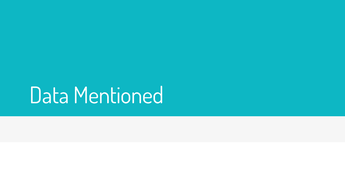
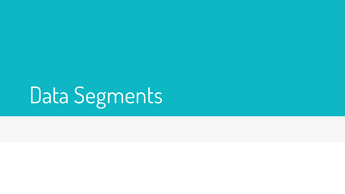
Mentioned: Mentioned -> Segments (118, 96)
